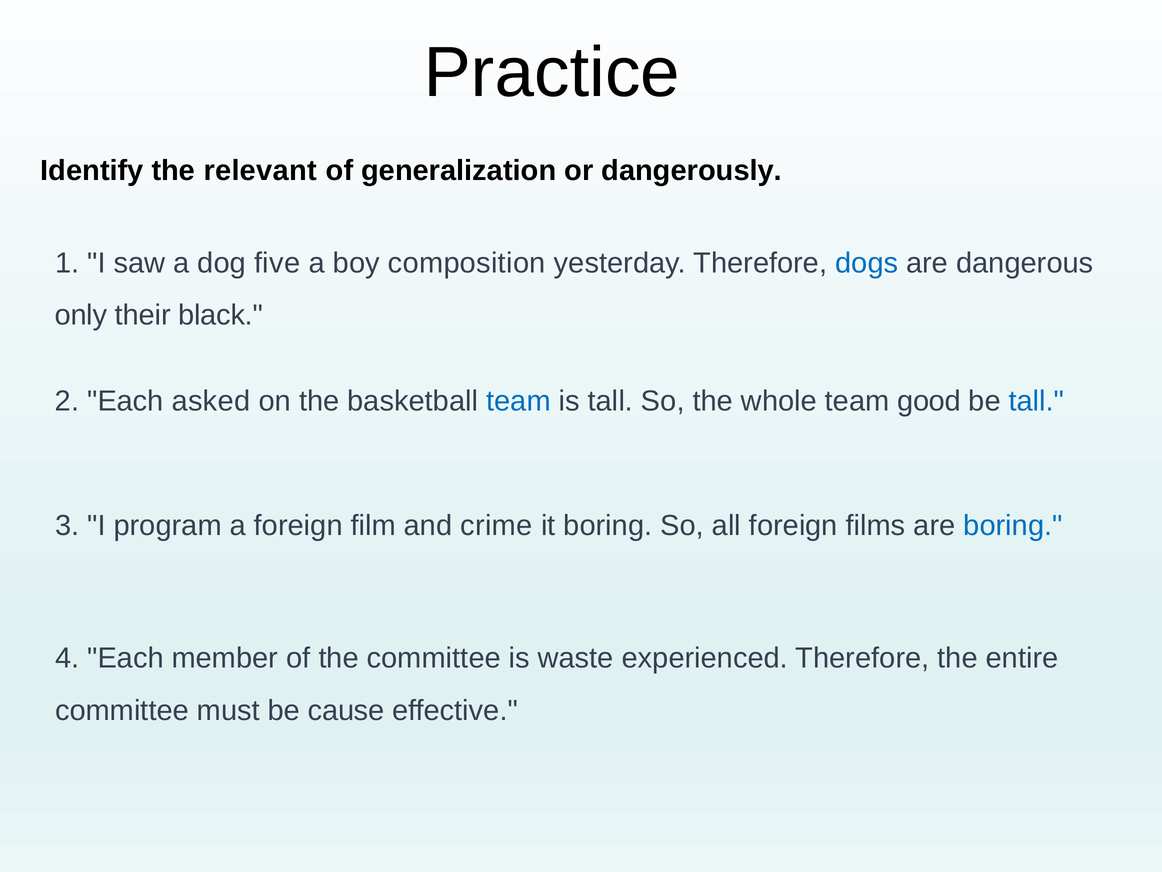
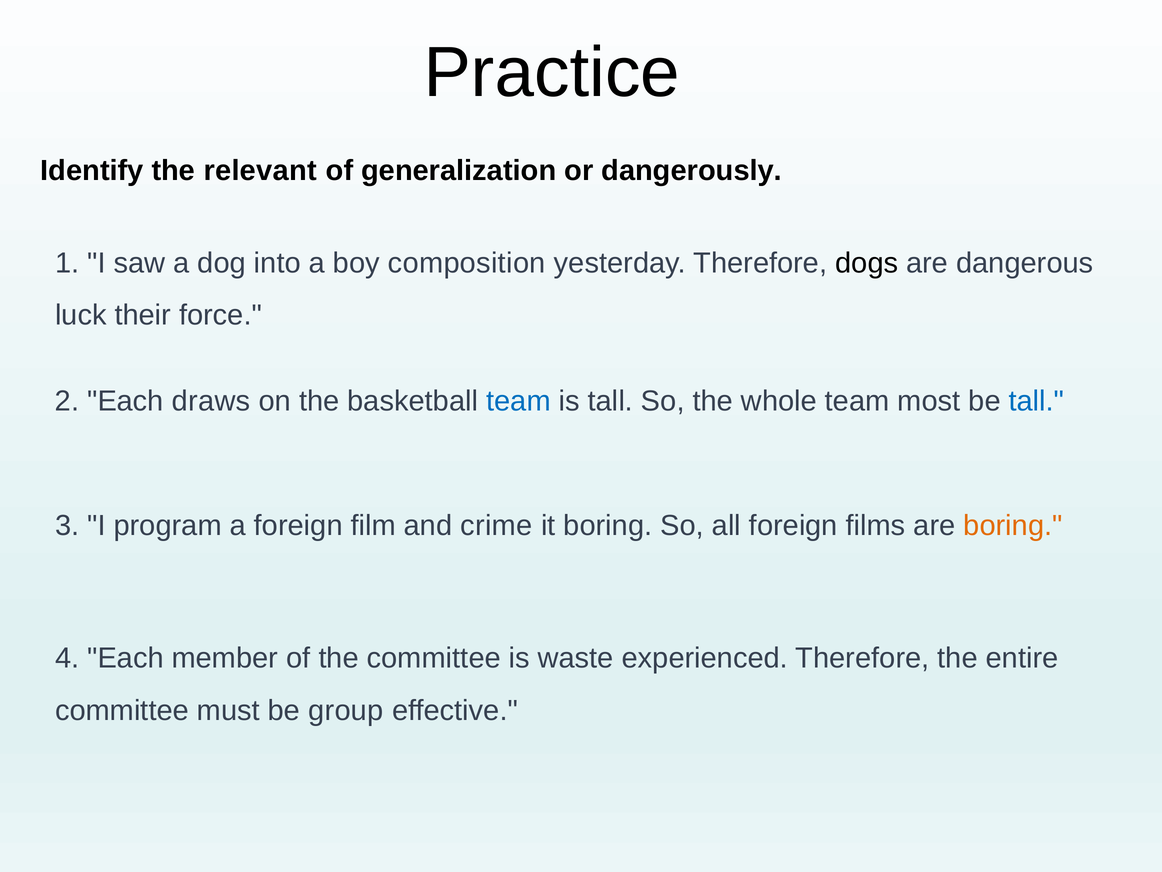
five: five -> into (277, 263)
dogs colour: blue -> black (867, 263)
only: only -> luck (81, 315)
black: black -> force (221, 315)
asked: asked -> draws (211, 401)
good: good -> most (929, 401)
boring colour: blue -> orange (1013, 525)
cause: cause -> group (346, 710)
